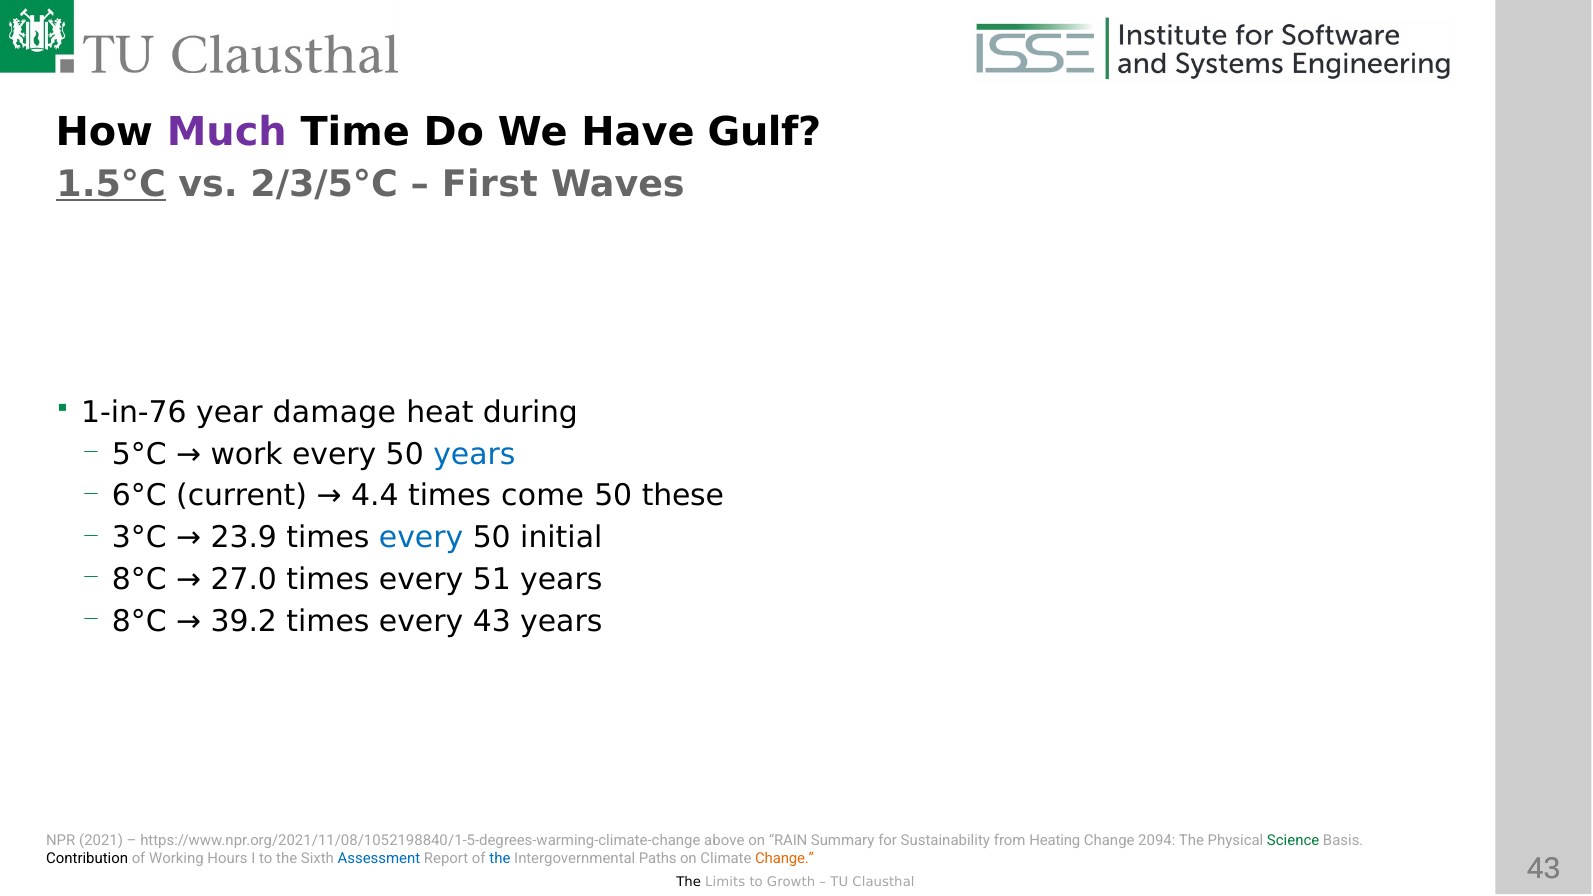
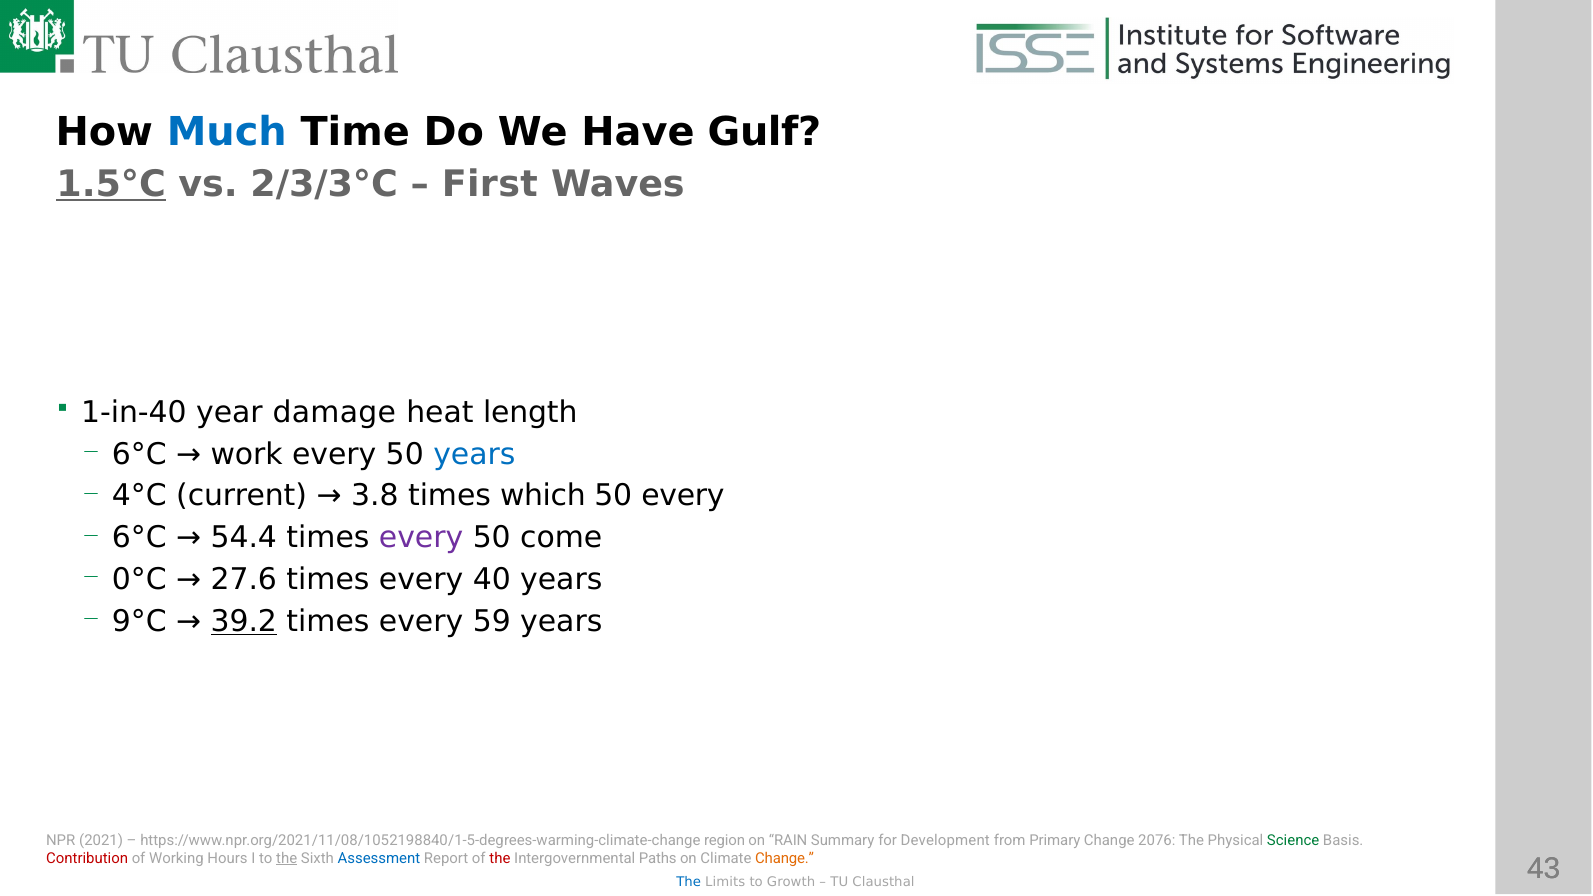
Much colour: purple -> blue (227, 132)
2/3/5°C: 2/3/5°C -> 2/3/3°C (324, 185)
1-in-76: 1-in-76 -> 1-in-40 (134, 413)
during: during -> length (530, 413)
5°C: 5°C -> 6°C (139, 454)
6°C: 6°C -> 4°C (139, 496)
4.4: 4.4 -> 3.8 (375, 496)
come: come -> which (543, 496)
50 these: these -> every (683, 496)
3°C: 3°C -> 6°C (139, 538)
23.9: 23.9 -> 54.4 (244, 538)
every colour: blue -> purple (421, 538)
initial: initial -> come (561, 538)
8°C: 8°C -> 0°C (139, 580)
27.0: 27.0 -> 27.6 (244, 580)
51: 51 -> 40 (492, 580)
8°C: 8°C -> 9°C (139, 622)
39.2 underline: none -> present (244, 622)
every 43: 43 -> 59 (492, 622)
above: above -> region (725, 840)
Sustainability: Sustainability -> Development (945, 840)
Heating: Heating -> Primary (1055, 840)
2094: 2094 -> 2076 (1157, 840)
Contribution colour: black -> red (87, 858)
the underline: none -> present (287, 858)
the colour: blue -> red (500, 858)
The colour: black -> blue (689, 883)
